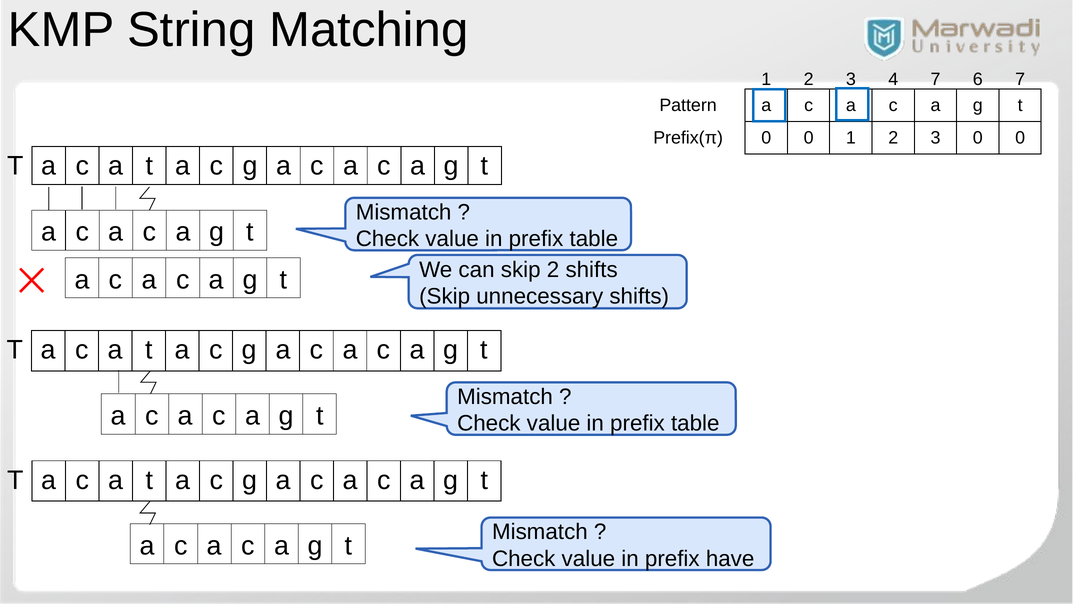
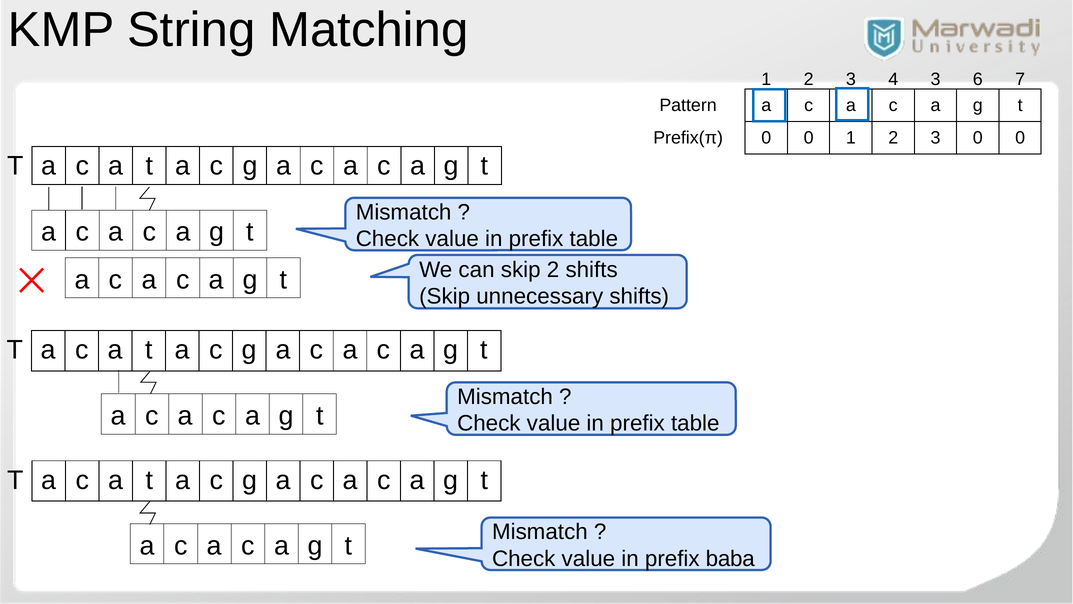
4 7: 7 -> 3 (936, 79)
have: have -> baba (730, 558)
